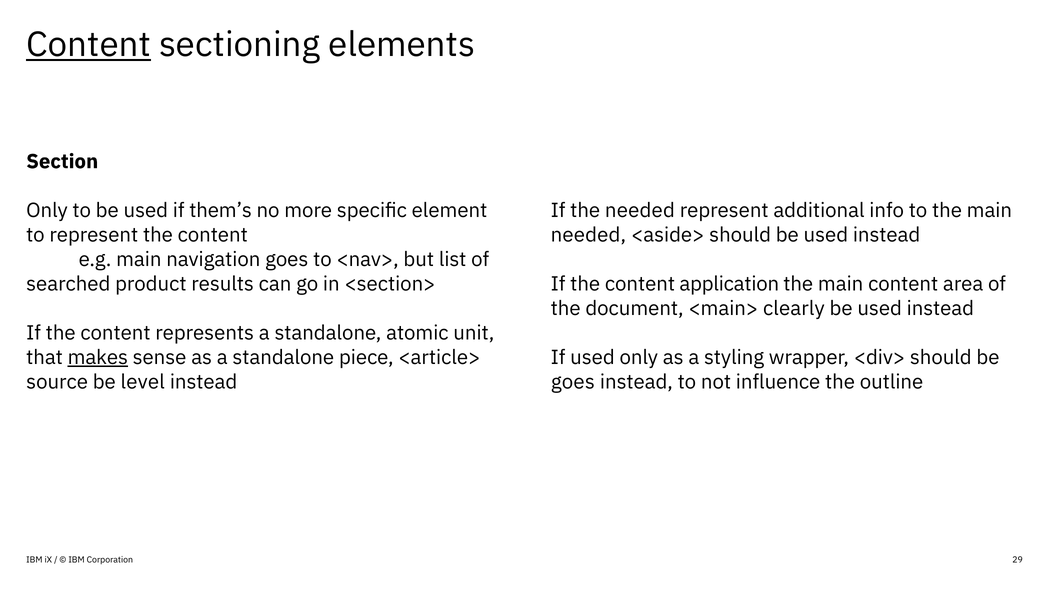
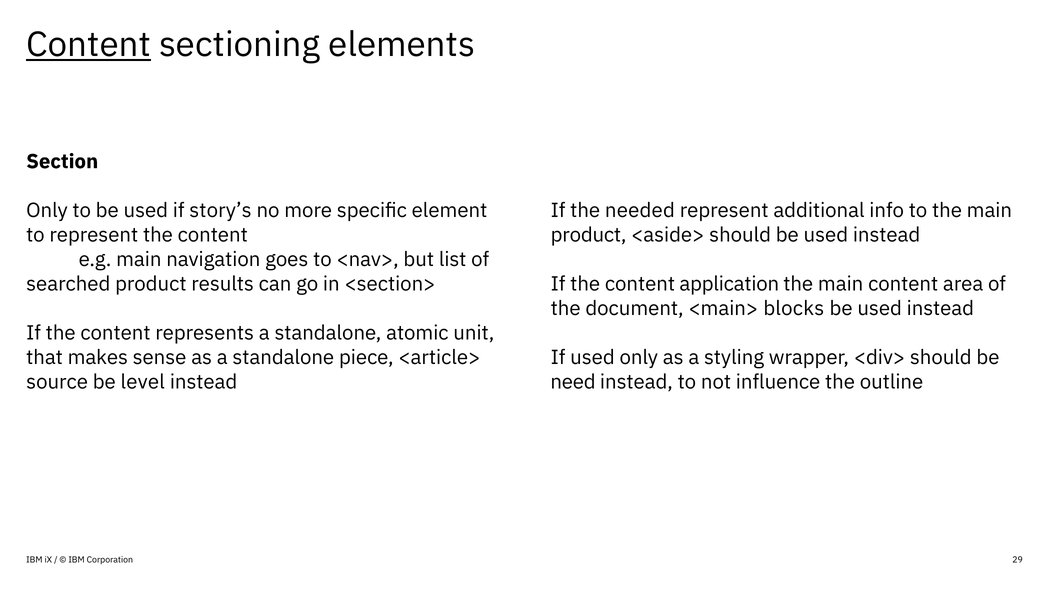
them’s: them’s -> story’s (220, 210)
needed: needed -> product (589, 235)
clearly: clearly -> blocks (794, 308)
makes underline: present -> none (98, 357)
goes: goes -> need (573, 382)
